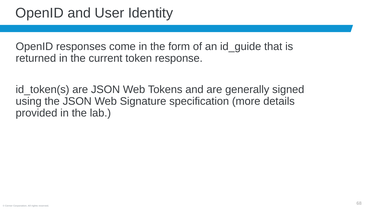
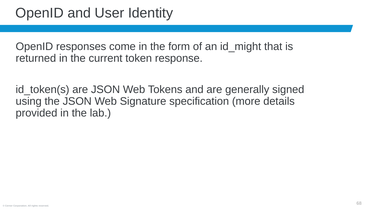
id_guide: id_guide -> id_might (241, 46)
